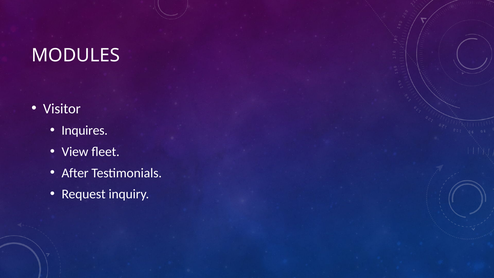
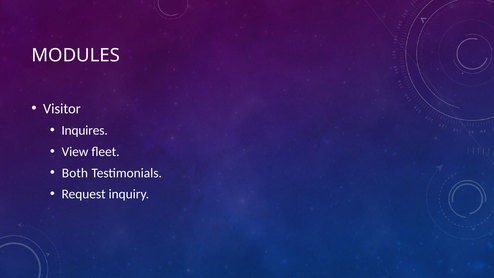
After: After -> Both (75, 173)
